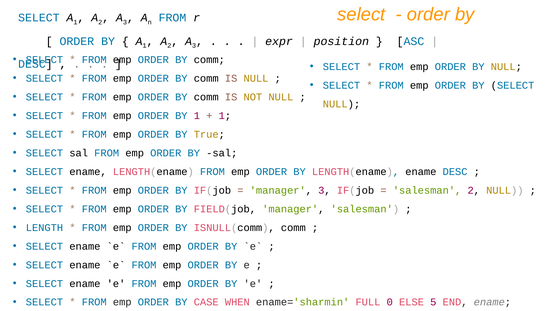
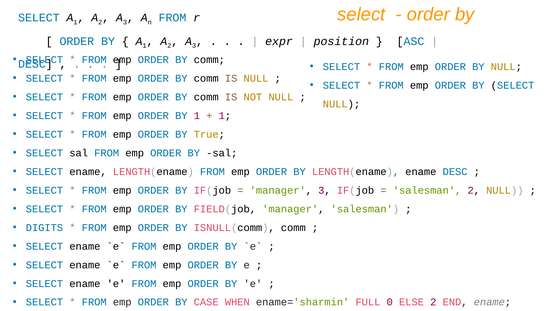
LENGTH: LENGTH -> DIGITS (44, 228)
ELSE 5: 5 -> 2 (433, 302)
